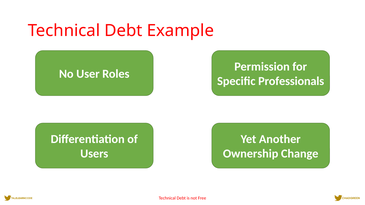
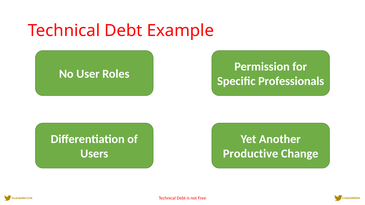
Ownership: Ownership -> Productive (251, 154)
